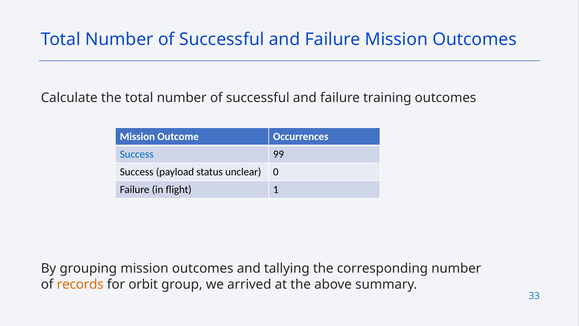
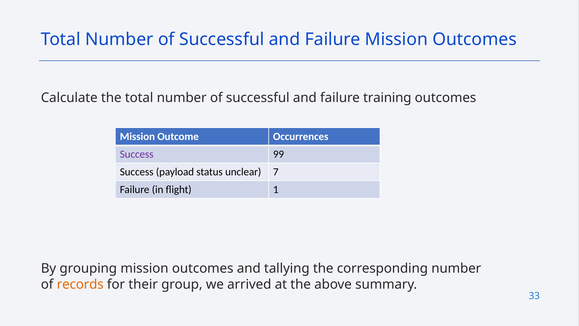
Success colour: blue -> purple (137, 154)
0: 0 -> 7 (276, 172)
orbit: orbit -> their (143, 284)
